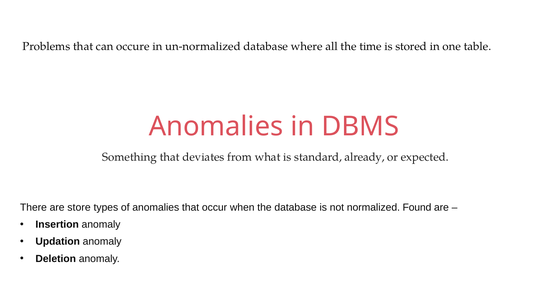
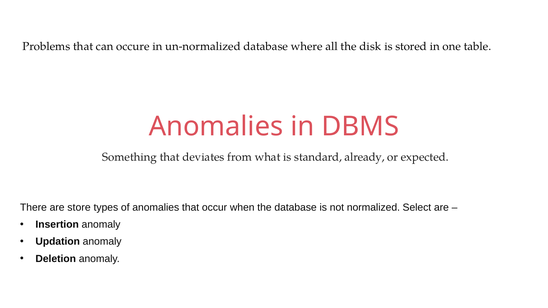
time: time -> disk (370, 46)
Found: Found -> Select (417, 208)
